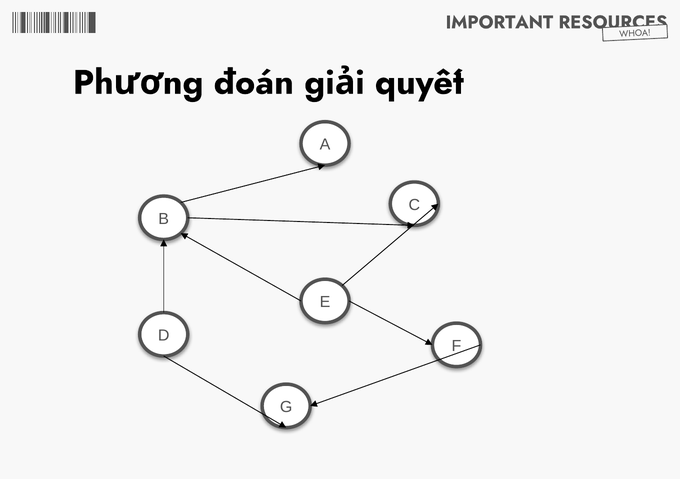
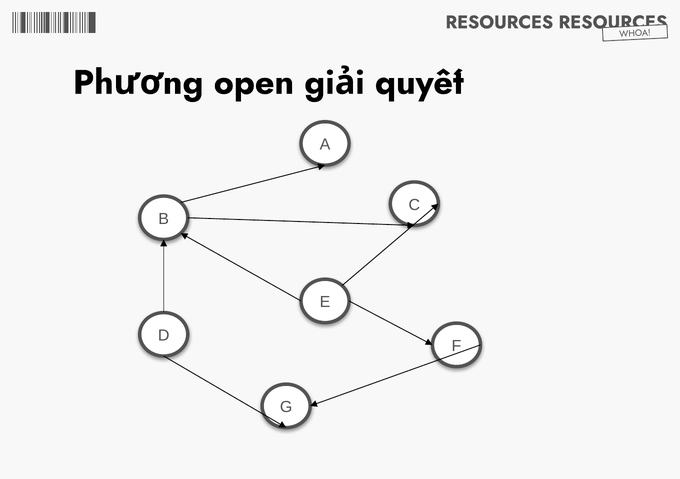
IMPORTANT: IMPORTANT -> RESOURCES (499, 22)
đoán: đoán -> open (254, 83)
